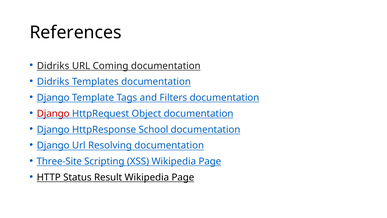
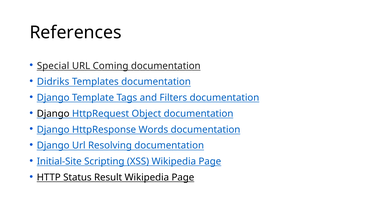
Didriks: Didriks -> Special (53, 66)
Django colour: red -> black (53, 113)
School: School -> Words (153, 129)
Three-Site: Three-Site -> Initial-Site (59, 161)
